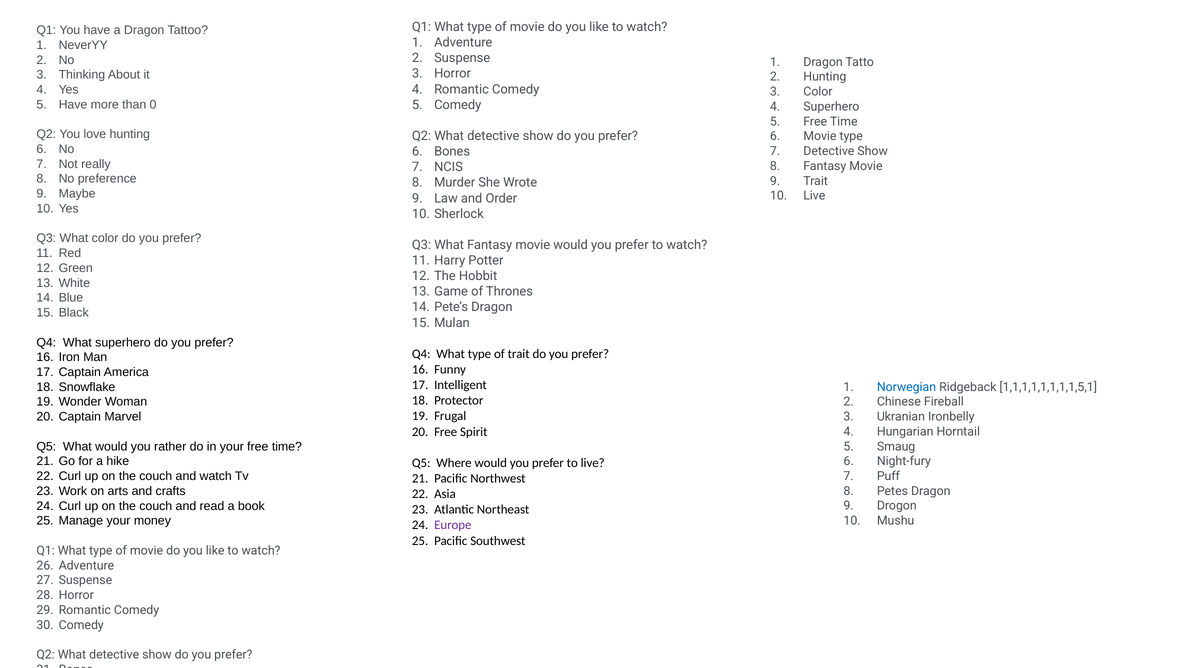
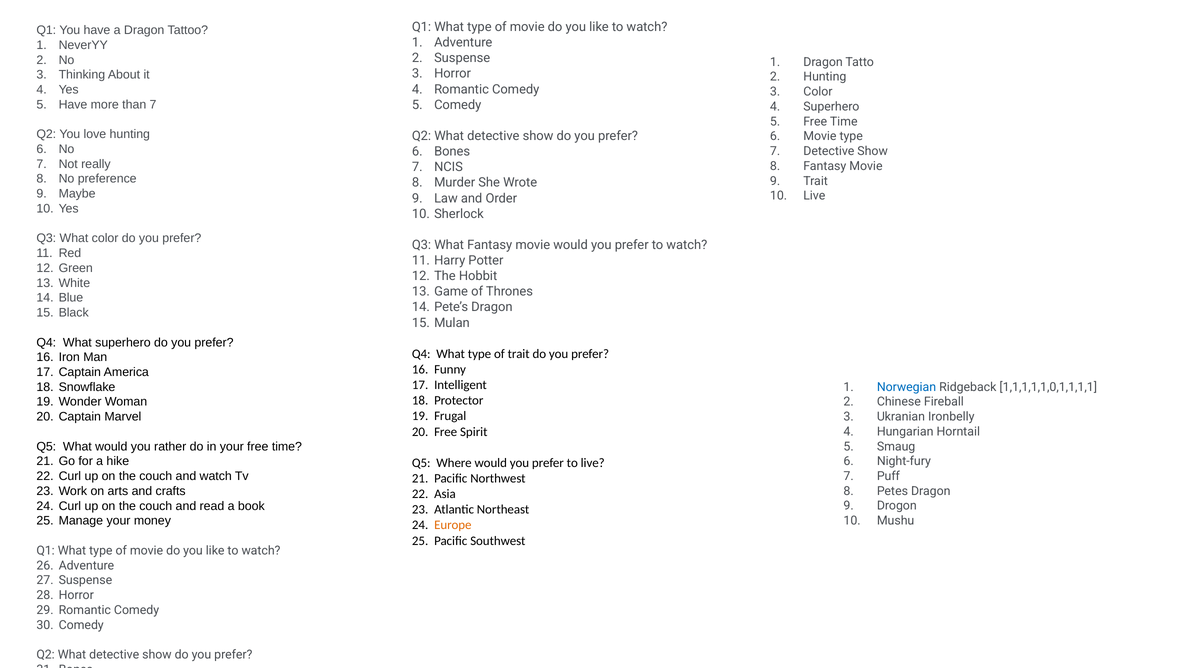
than 0: 0 -> 7 (153, 104)
1,1,1,1,1,1,1,1,5,1: 1,1,1,1,1,1,1,1,5,1 -> 1,1,1,1,1,0,1,1,1,1 (1048, 387)
Europe colour: purple -> orange (453, 525)
